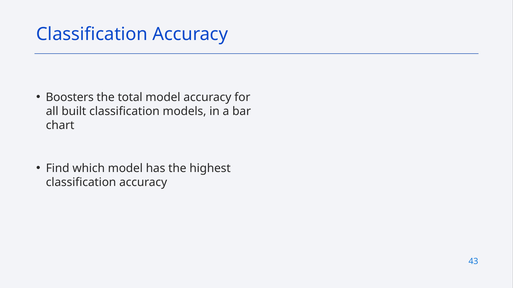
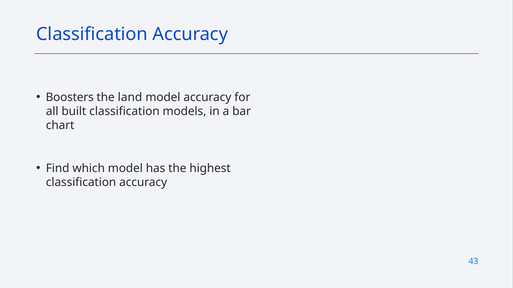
total: total -> land (130, 97)
